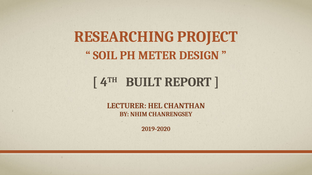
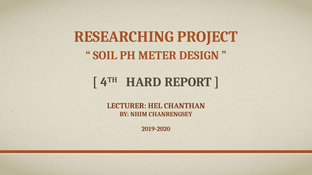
BUILT: BUILT -> HARD (144, 82)
